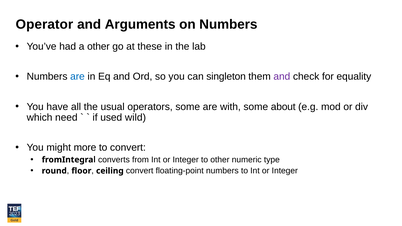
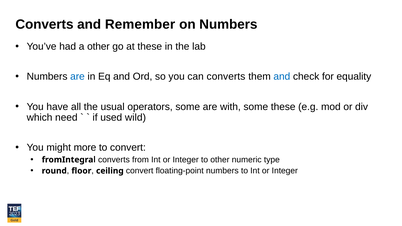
Operator: Operator -> Converts (44, 24)
Arguments: Arguments -> Remember (140, 24)
can singleton: singleton -> converts (226, 77)
and colour: purple -> blue (282, 77)
some about: about -> these (283, 107)
